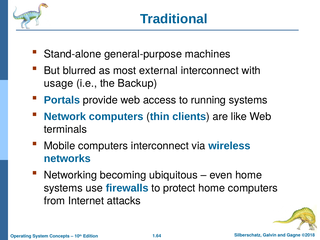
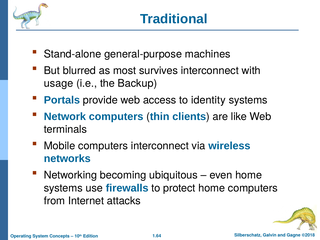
external: external -> survives (159, 71)
running: running -> identity (208, 100)
